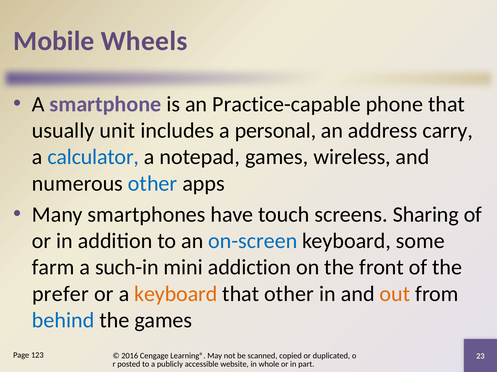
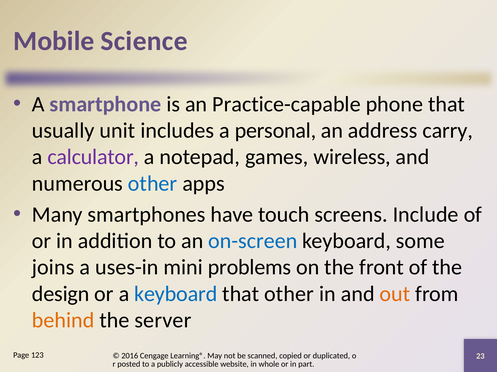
Wheels: Wheels -> Science (144, 41)
calculator colour: blue -> purple (93, 157)
Sharing: Sharing -> Include (426, 215)
farm: farm -> joins (53, 268)
such-in: such-in -> uses-in (127, 268)
addiction: addiction -> problems (250, 268)
prefer: prefer -> design (61, 294)
keyboard colour: orange -> blue (176, 294)
behind colour: blue -> orange (63, 321)
the games: games -> server (163, 321)
